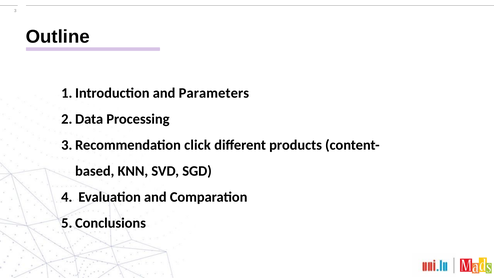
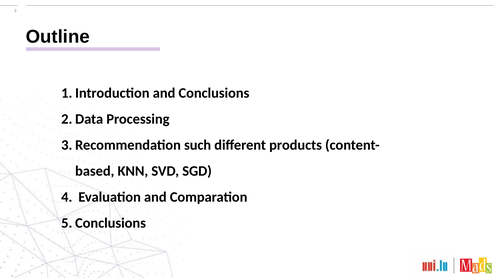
Parameters: Parameters -> Conclusions (214, 93)
click: click -> such (198, 145)
